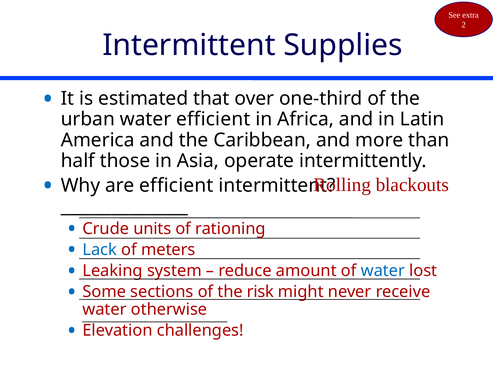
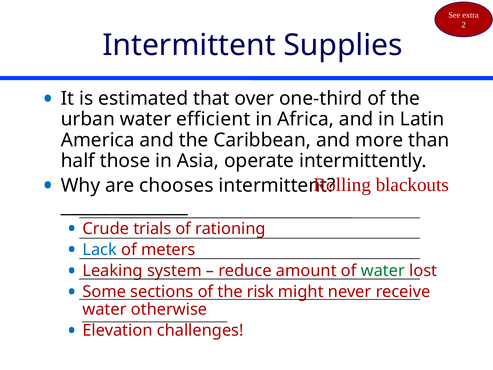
are efficient: efficient -> chooses (176, 185)
units: units -> trials (152, 228)
water colour: blue -> green (383, 270)
